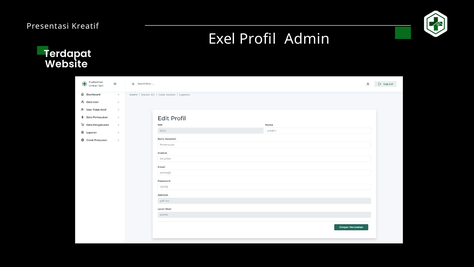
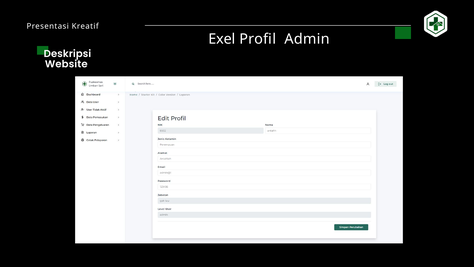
Terdapat: Terdapat -> Deskripsi (67, 54)
